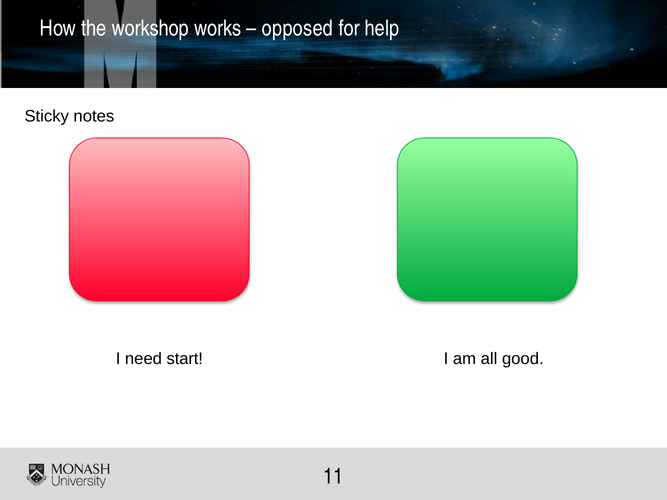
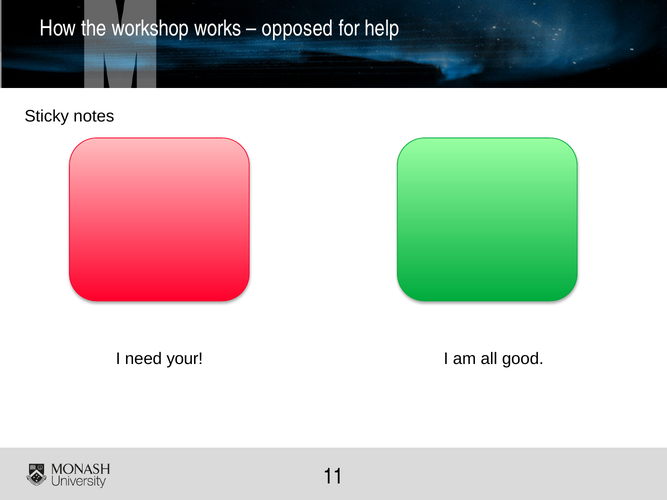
start: start -> your (185, 359)
